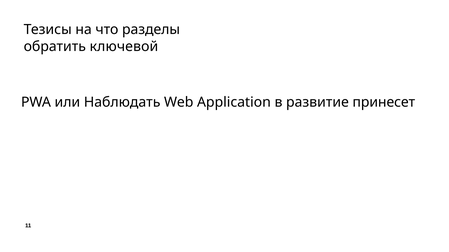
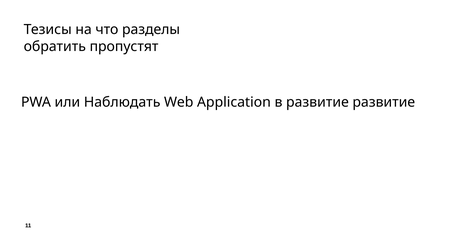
ключевой: ключевой -> пропустят (124, 47)
развитие принесет: принесет -> развитие (384, 103)
